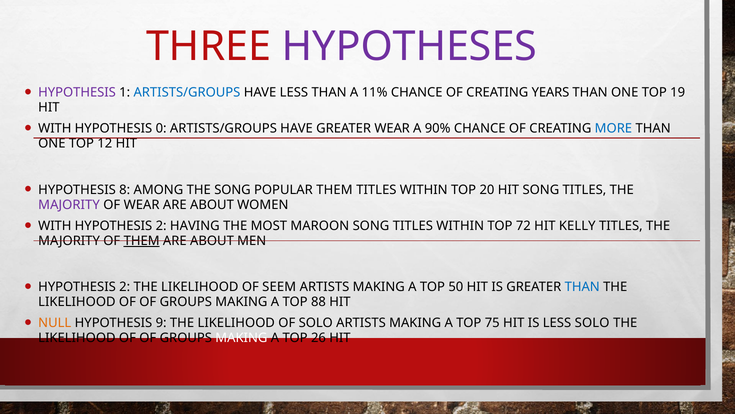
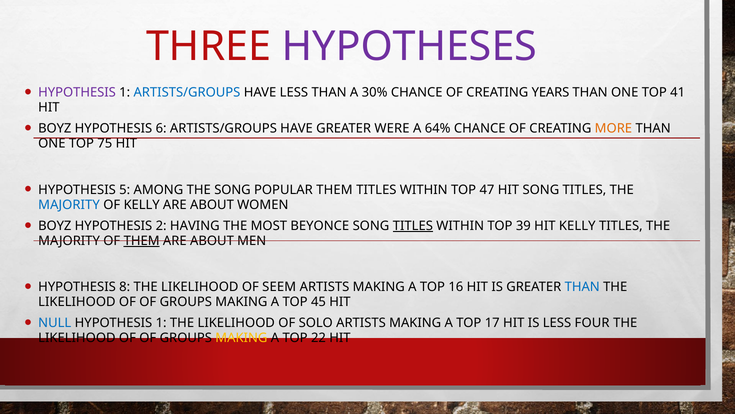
11%: 11% -> 30% (375, 92)
19: 19 -> 41 (678, 92)
WITH: WITH -> BOYZ (55, 128)
0: 0 -> 6 (161, 128)
GREATER WEAR: WEAR -> WERE (392, 128)
90%: 90% -> 64% (438, 128)
MORE colour: blue -> orange (613, 128)
12: 12 -> 75 (105, 143)
8: 8 -> 5 (125, 189)
20: 20 -> 47 (487, 189)
MAJORITY colour: purple -> blue (69, 204)
OF WEAR: WEAR -> KELLY (142, 204)
WITH: WITH -> BOYZ (55, 226)
MAROON: MAROON -> BEYONCE (320, 226)
TITLES underline: none -> present (413, 226)
72: 72 -> 39 (523, 226)
2: 2 -> 8 (125, 287)
50: 50 -> 16 (456, 287)
88: 88 -> 45 (318, 302)
NULL colour: orange -> blue (55, 323)
9: 9 -> 1 (161, 323)
75: 75 -> 17 (492, 323)
LESS SOLO: SOLO -> FOUR (592, 323)
MAKING colour: white -> yellow (241, 338)
26: 26 -> 22 (318, 338)
